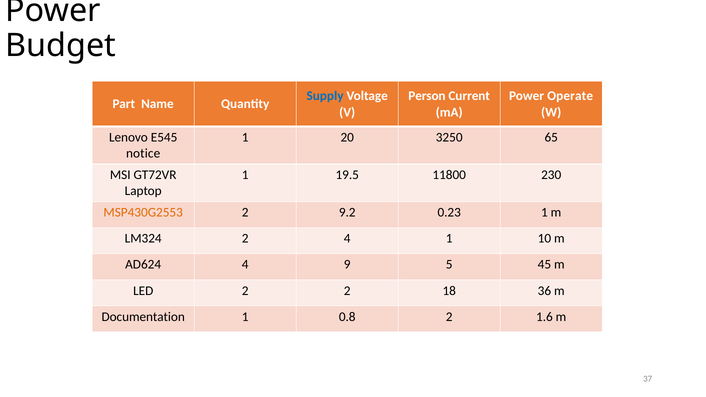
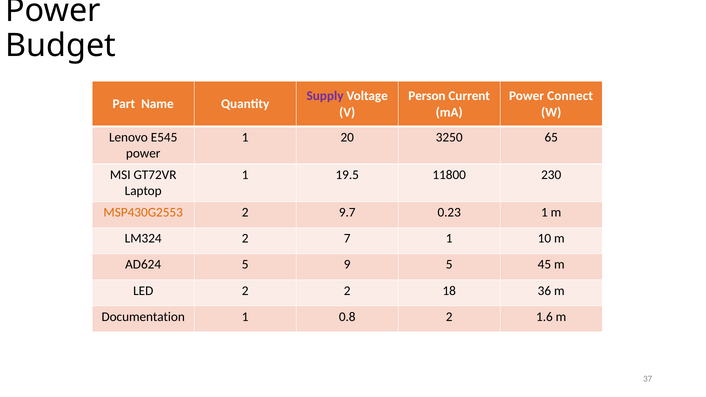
Supply colour: blue -> purple (325, 96)
Operate: Operate -> Connect (570, 96)
notice: notice -> power (143, 153)
9.2: 9.2 -> 9.7 (347, 213)
2 4: 4 -> 7 (347, 239)
AD624 4: 4 -> 5 (245, 265)
